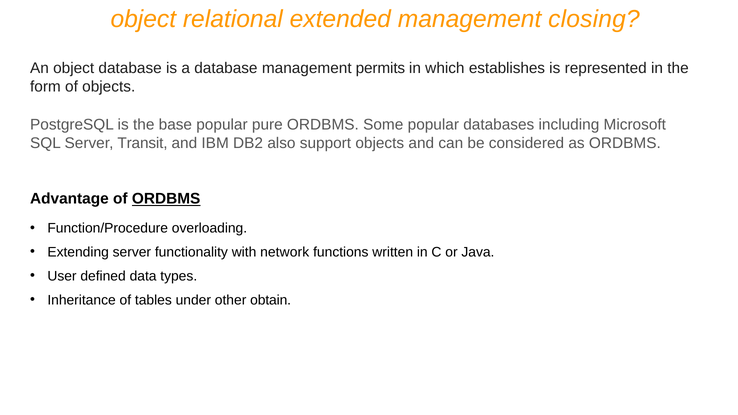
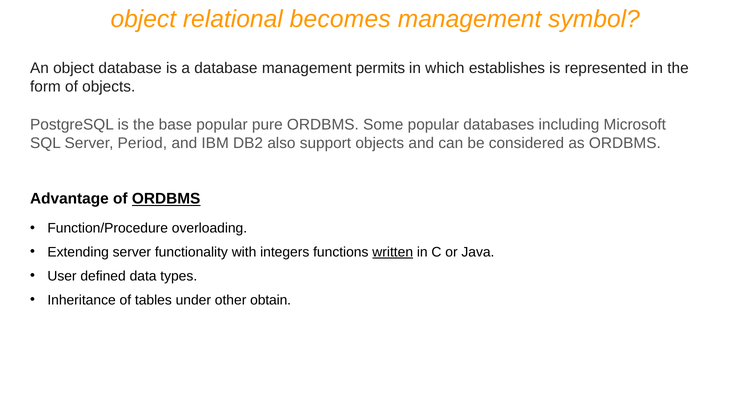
extended: extended -> becomes (340, 19)
closing: closing -> symbol (594, 19)
Transit: Transit -> Period (142, 143)
network: network -> integers (285, 252)
written underline: none -> present (393, 252)
